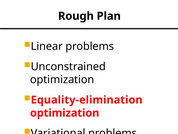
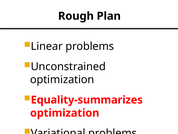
Equality-elimination: Equality-elimination -> Equality-summarizes (87, 100)
